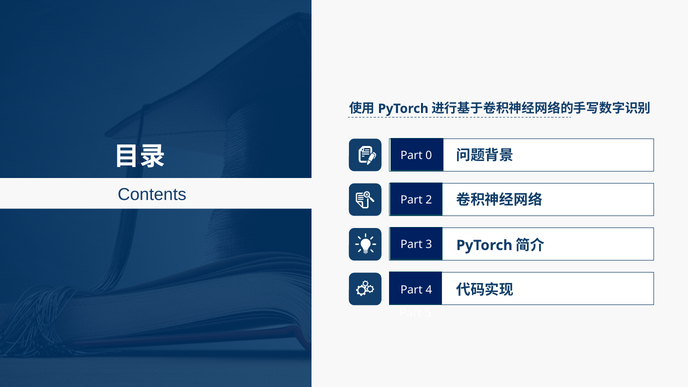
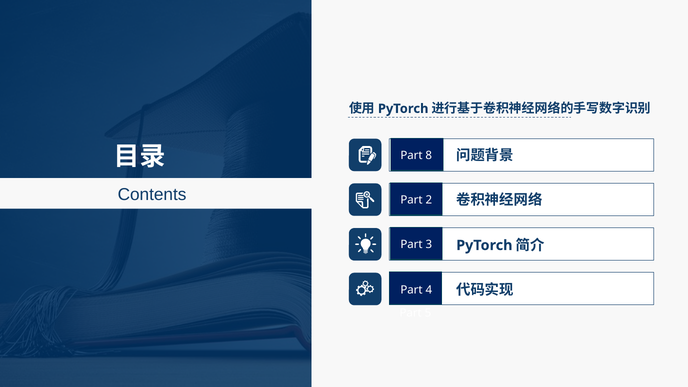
0: 0 -> 8 (429, 156)
